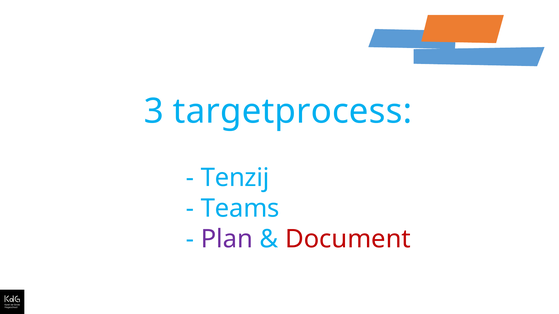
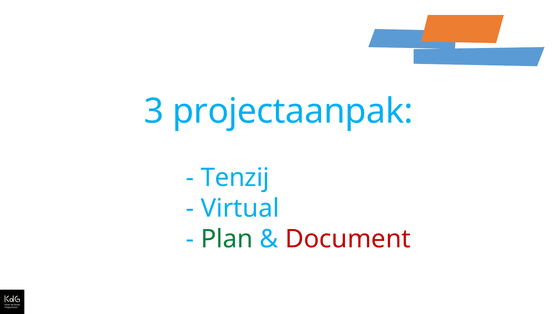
targetprocess: targetprocess -> projectaanpak (293, 112)
Teams: Teams -> Virtual (240, 209)
Plan colour: purple -> green (227, 240)
